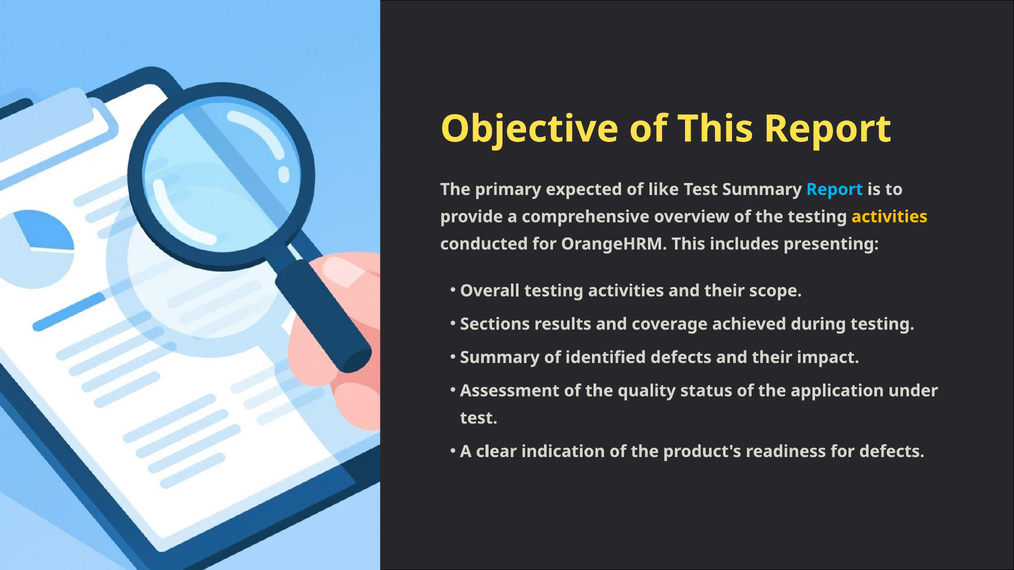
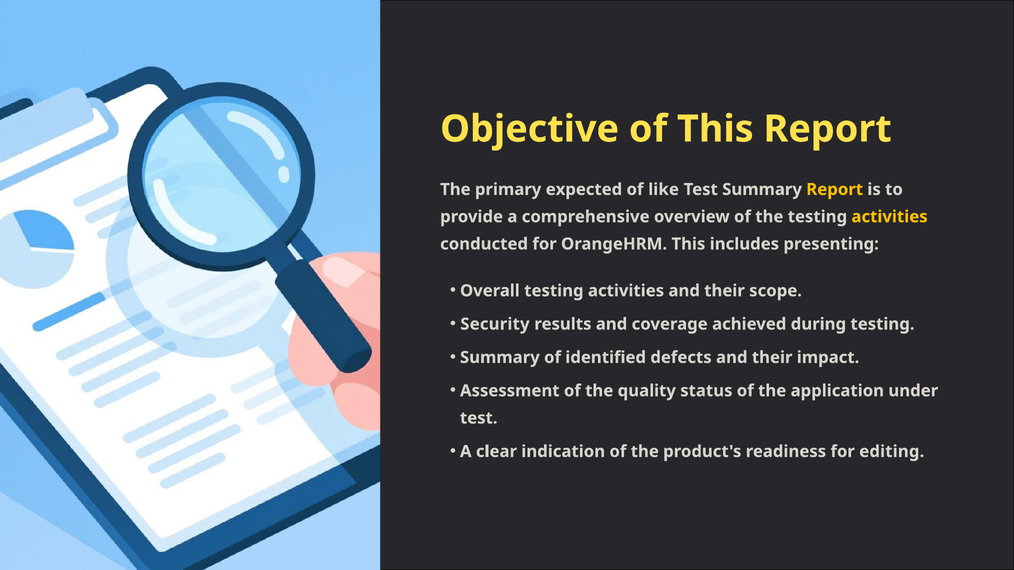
Report colour: light blue -> yellow (835, 190)
Sections: Sections -> Security (495, 324)
for defects: defects -> editing (892, 452)
